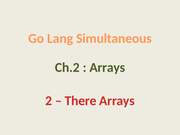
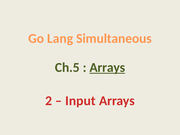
Ch.2: Ch.2 -> Ch.5 (67, 67)
Arrays underline: none -> present (107, 67)
There: There -> Input (80, 101)
